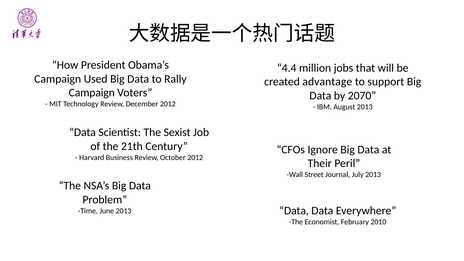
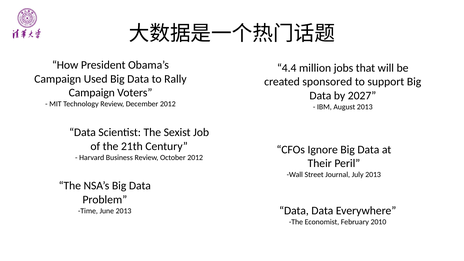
advantage: advantage -> sponsored (327, 82)
2070: 2070 -> 2027 (362, 96)
